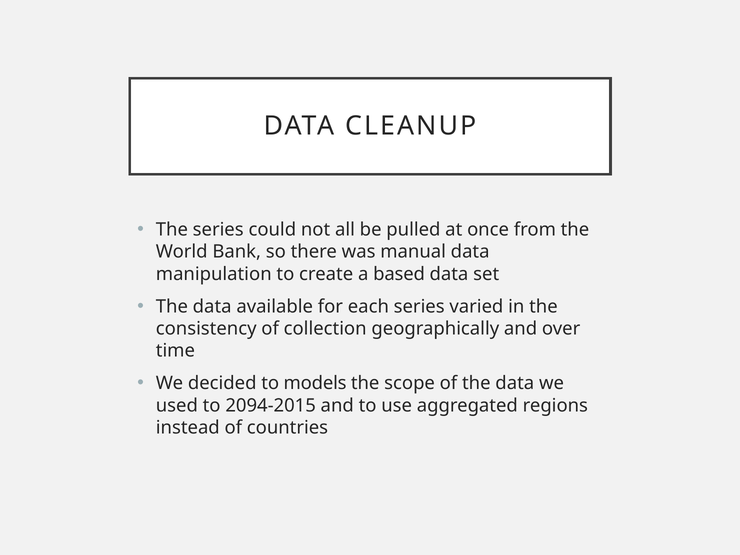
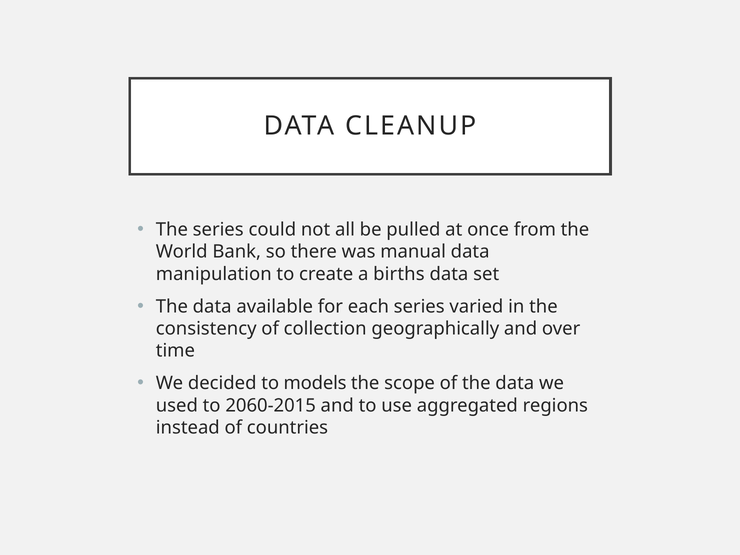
based: based -> births (399, 274)
2094-2015: 2094-2015 -> 2060-2015 (271, 406)
